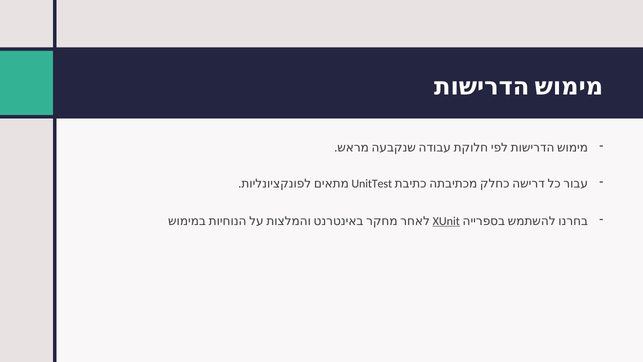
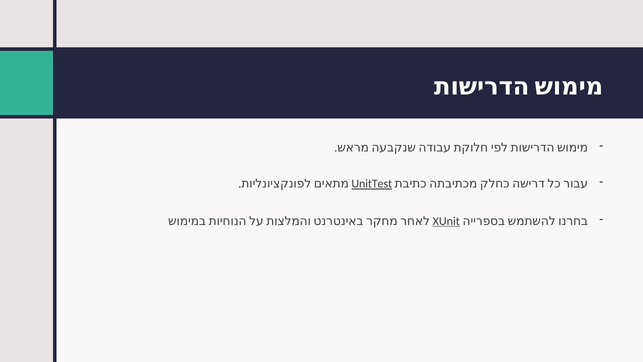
UnitTest underline: none -> present (372, 184)
